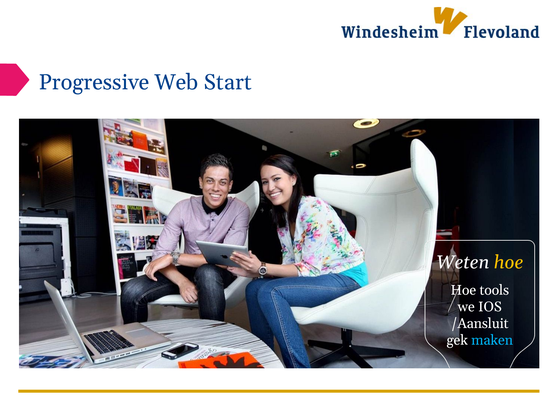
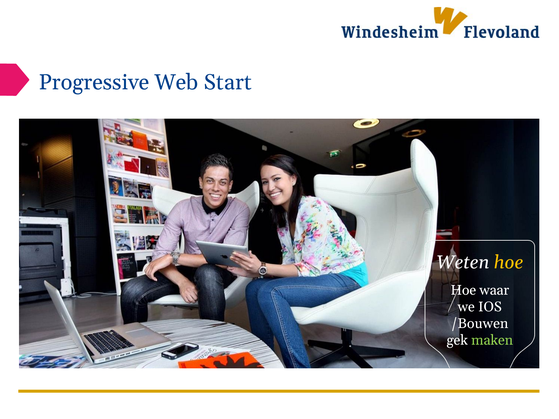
tools: tools -> waar (494, 290)
/Aansluit: /Aansluit -> /Bouwen (480, 324)
maken colour: light blue -> light green (492, 341)
